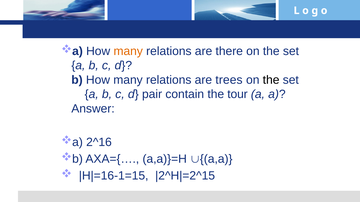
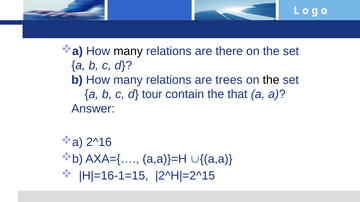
many colour: orange -> black (128, 51)
pair: pair -> tour (152, 95)
tour: tour -> that (237, 95)
